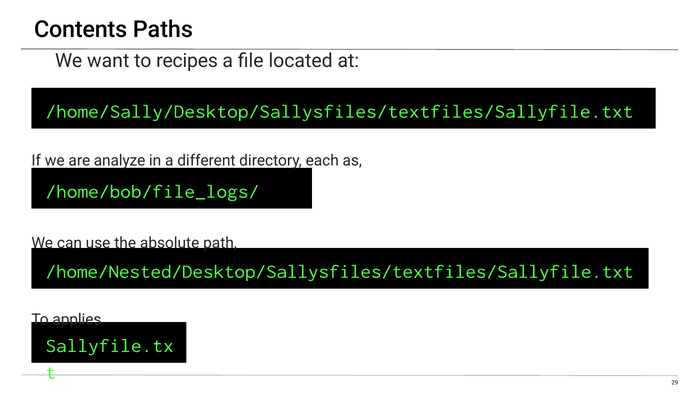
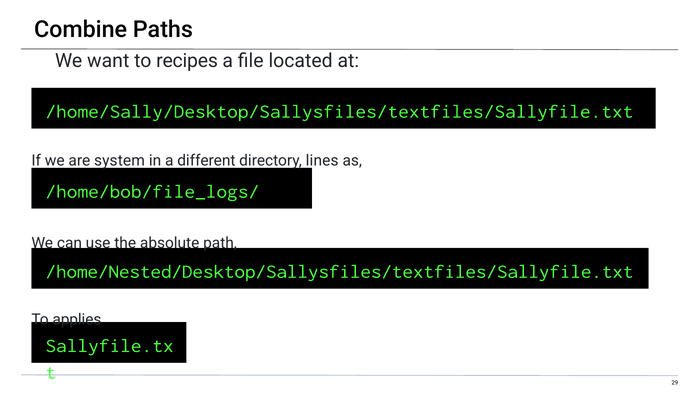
Contents: Contents -> Combine (81, 30)
analyze: analyze -> system (119, 161)
each: each -> lines (322, 161)
